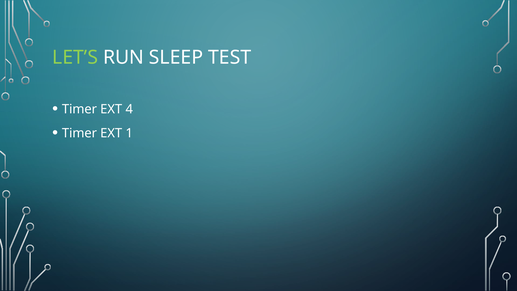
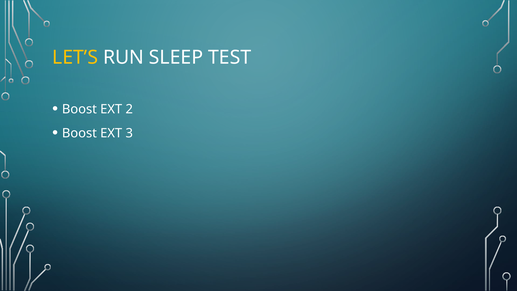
LET’S colour: light green -> yellow (75, 57)
Timer: Timer -> Boost (79, 109)
4: 4 -> 2 (129, 109)
Timer: Timer -> Boost (79, 133)
1: 1 -> 3 (129, 133)
